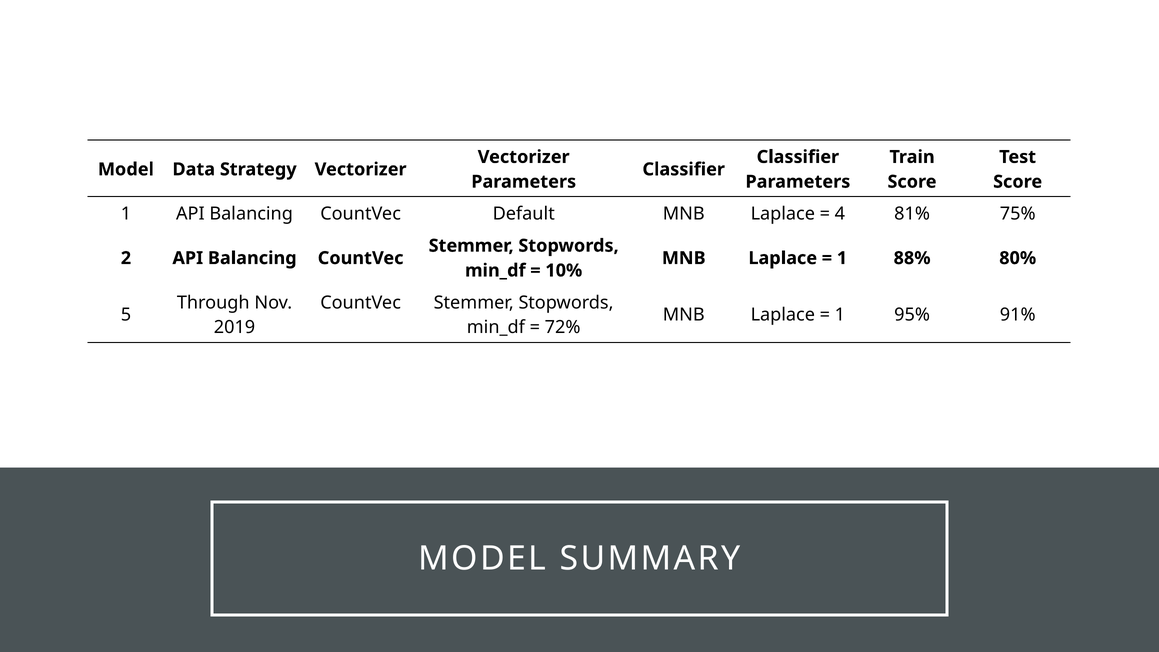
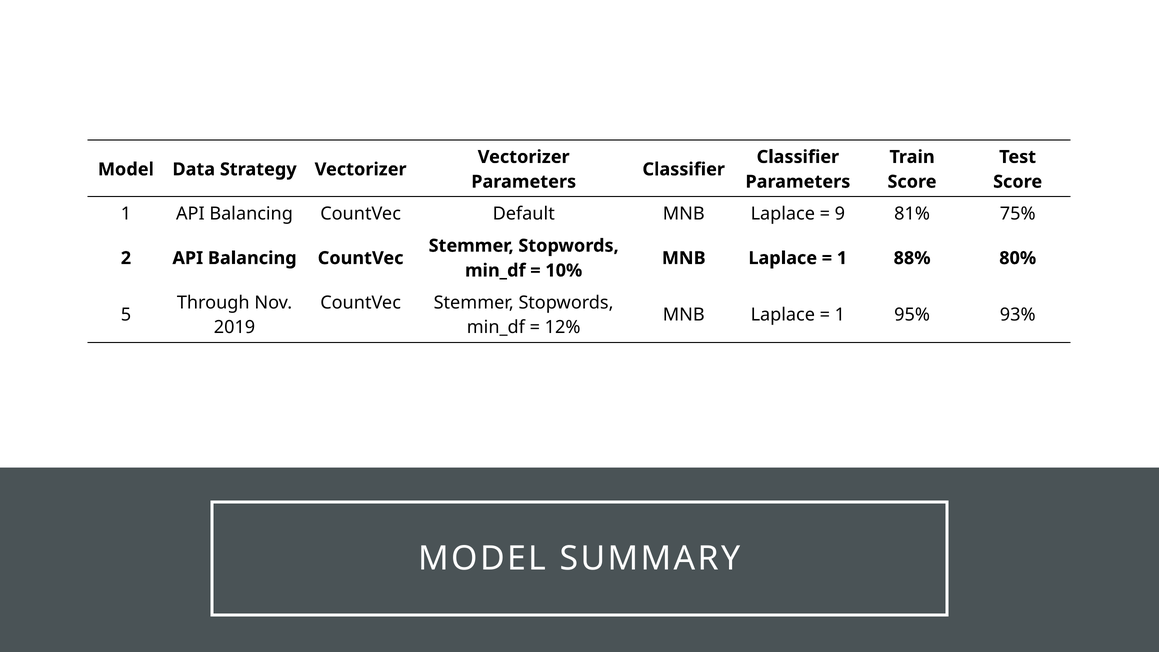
4: 4 -> 9 (840, 214)
91%: 91% -> 93% (1018, 315)
72%: 72% -> 12% (563, 327)
